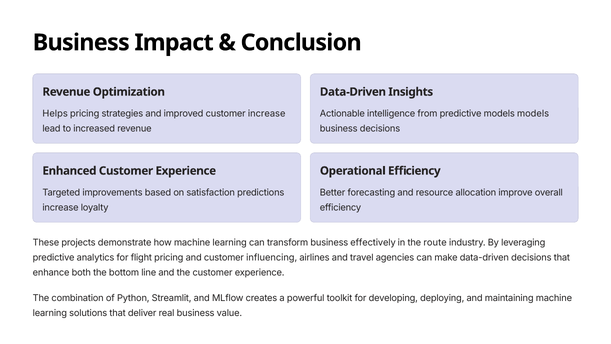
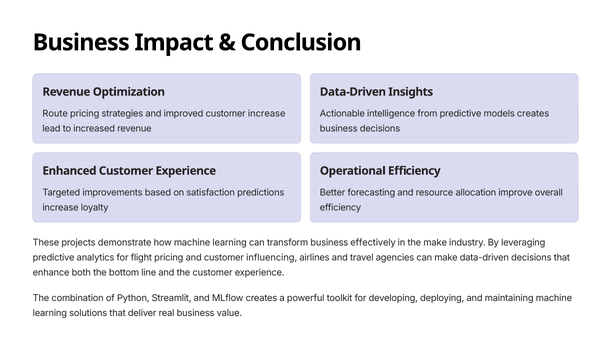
Helps: Helps -> Route (55, 114)
models models: models -> creates (533, 114)
the route: route -> make (435, 243)
